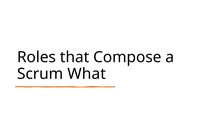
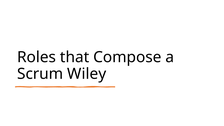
What: What -> Wiley (87, 74)
